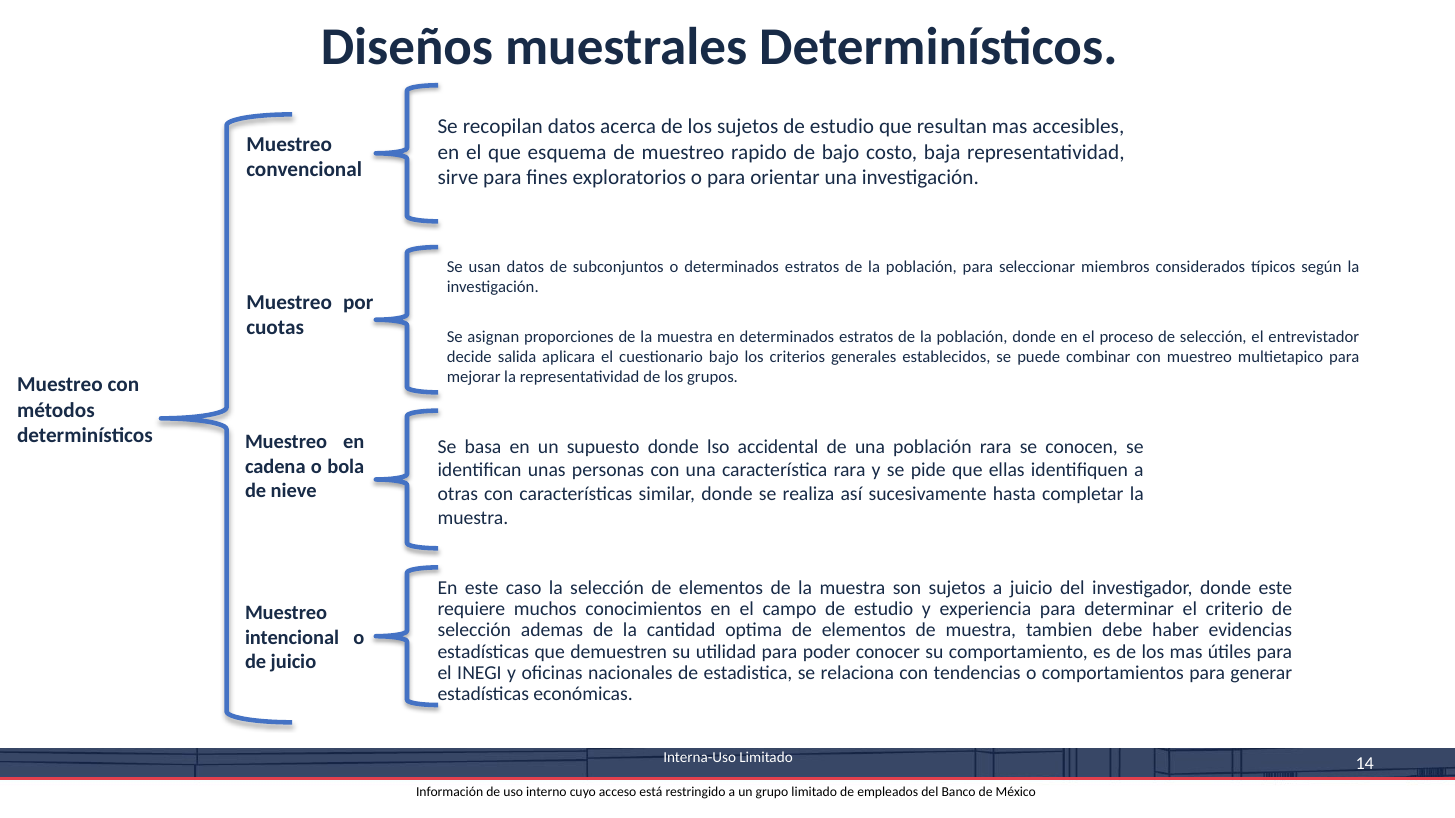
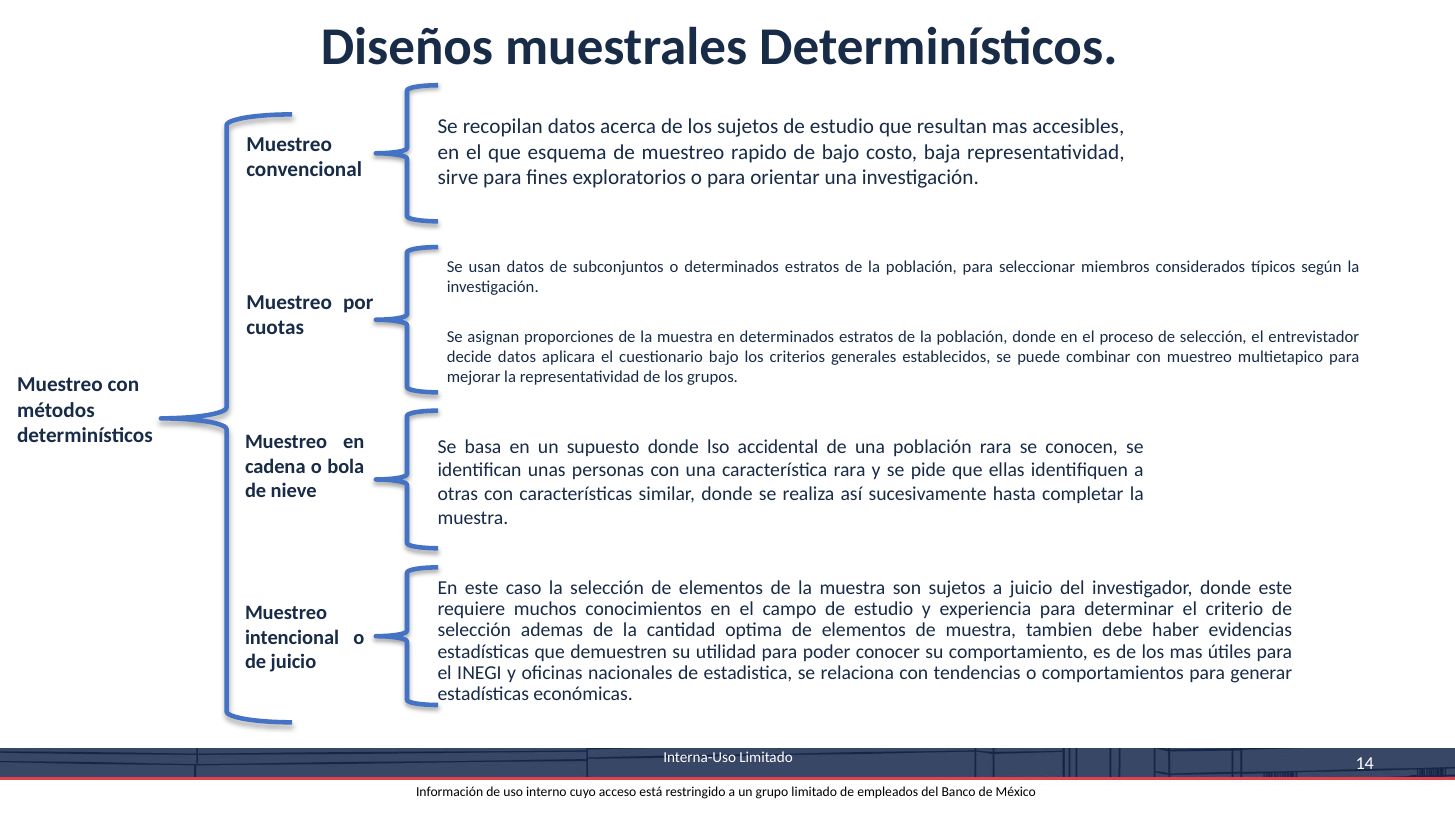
decide salida: salida -> datos (517, 357)
